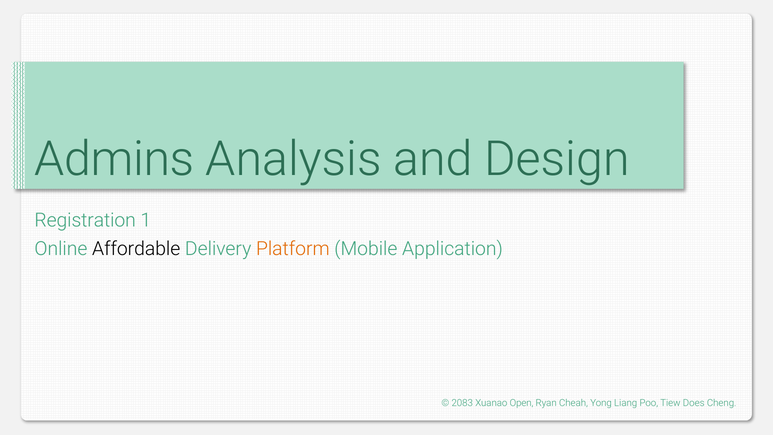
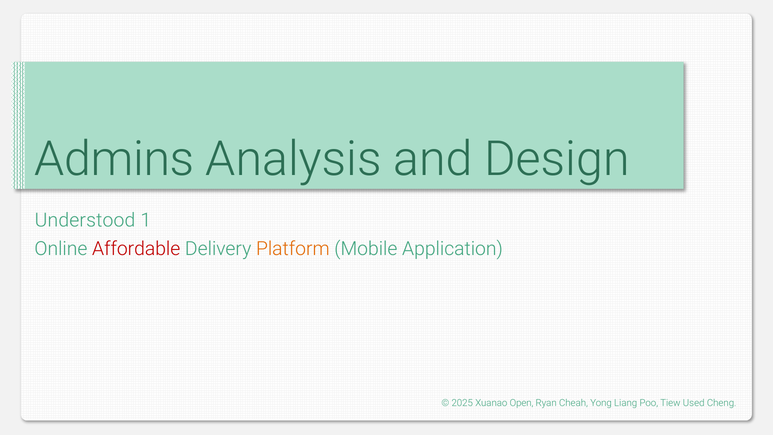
Registration: Registration -> Understood (85, 220)
Affordable colour: black -> red (136, 249)
2083: 2083 -> 2025 (462, 403)
Does: Does -> Used (694, 403)
